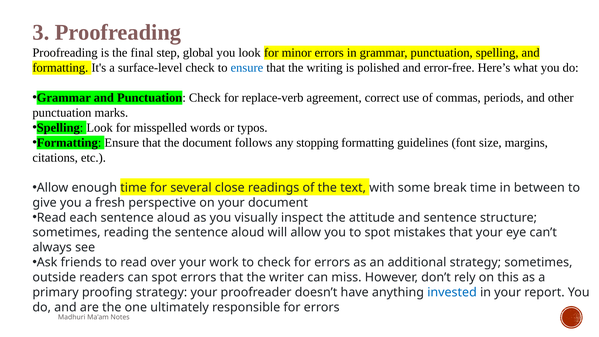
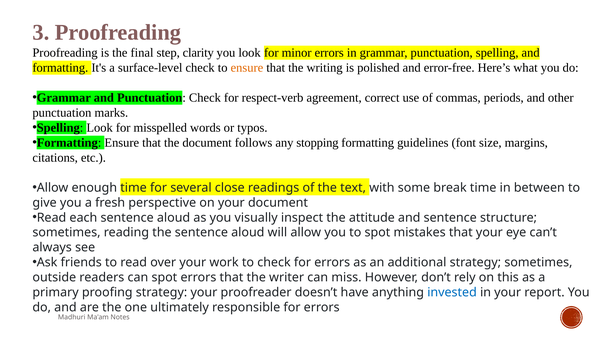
global: global -> clarity (198, 53)
ensure colour: blue -> orange (247, 68)
replace-verb: replace-verb -> respect-verb (273, 98)
